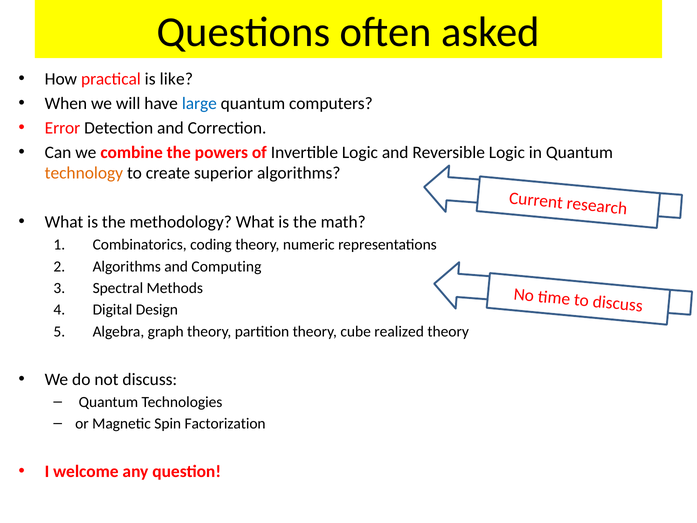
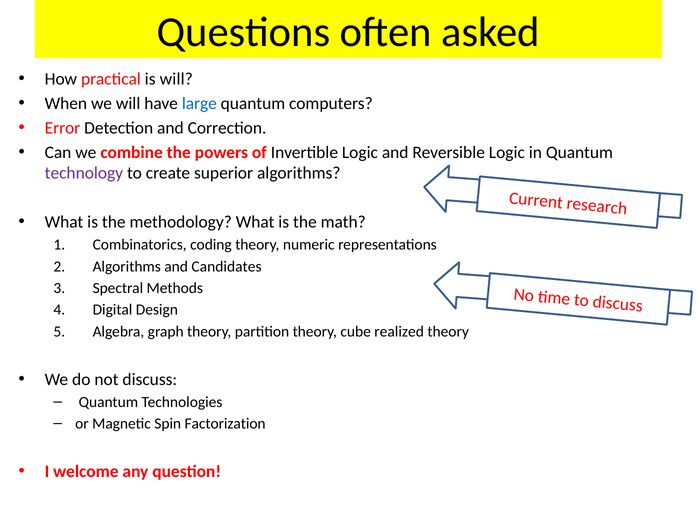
is like: like -> will (176, 79)
technology colour: orange -> purple (84, 173)
Computing: Computing -> Candidates (227, 266)
